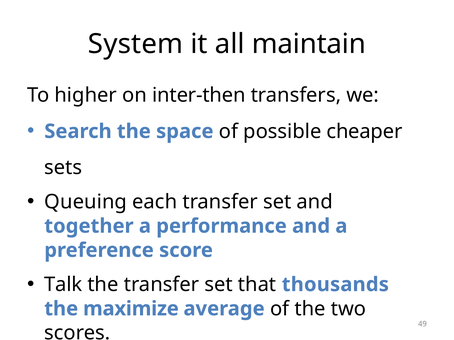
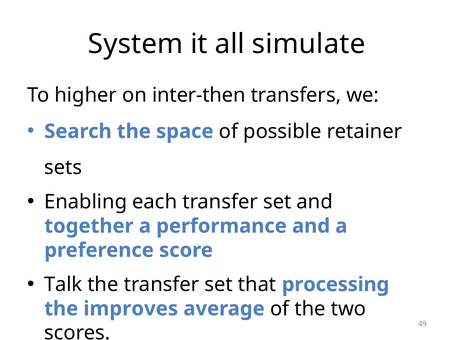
maintain: maintain -> simulate (309, 44)
cheaper: cheaper -> retainer (364, 132)
Queuing: Queuing -> Enabling (86, 202)
thousands: thousands -> processing (336, 285)
maximize: maximize -> improves (131, 309)
